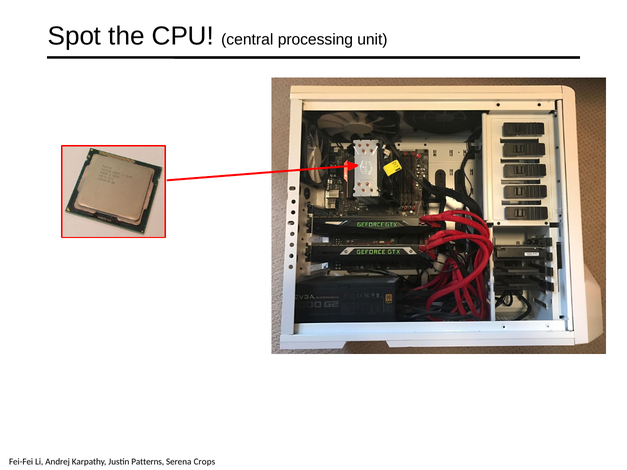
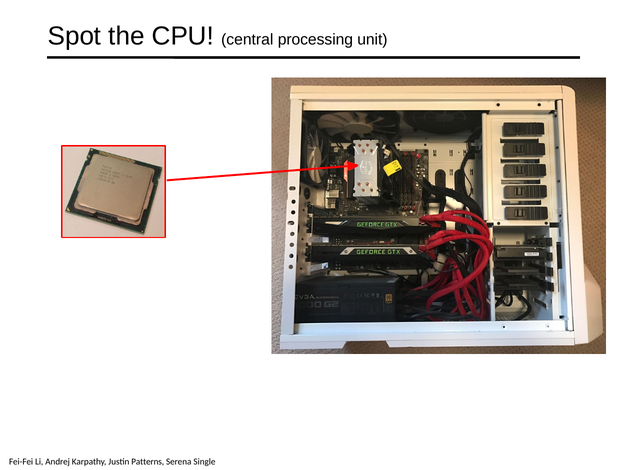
Crops: Crops -> Single (204, 462)
